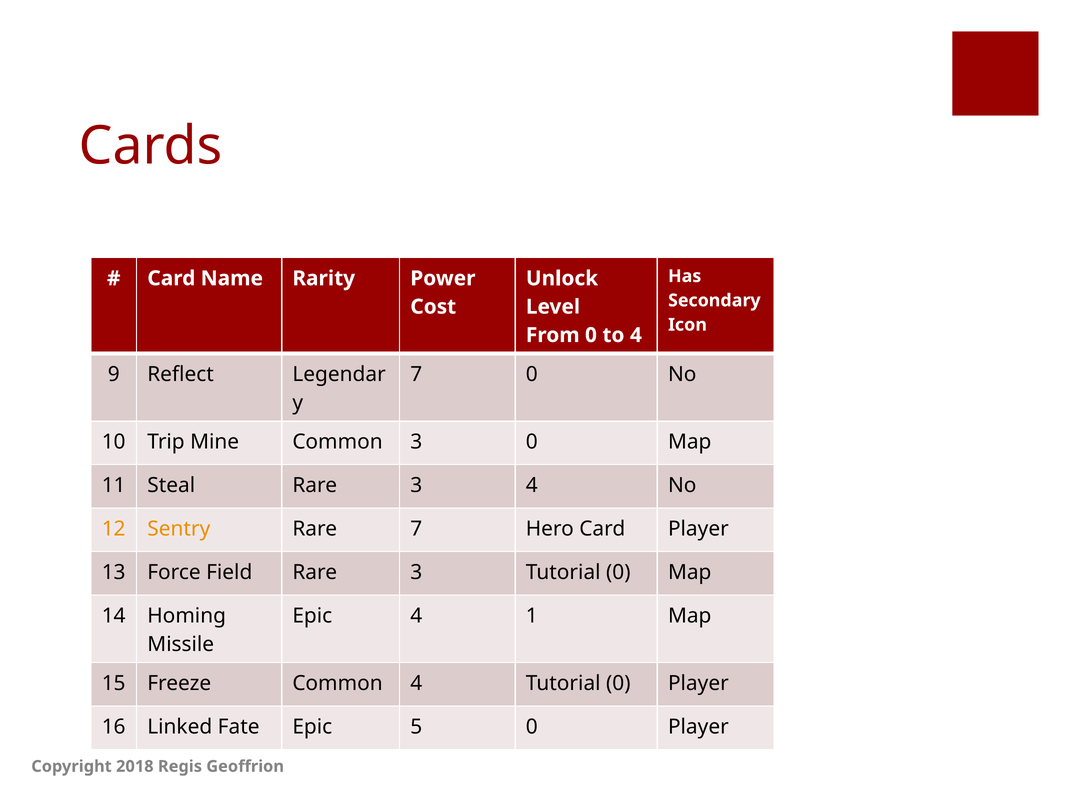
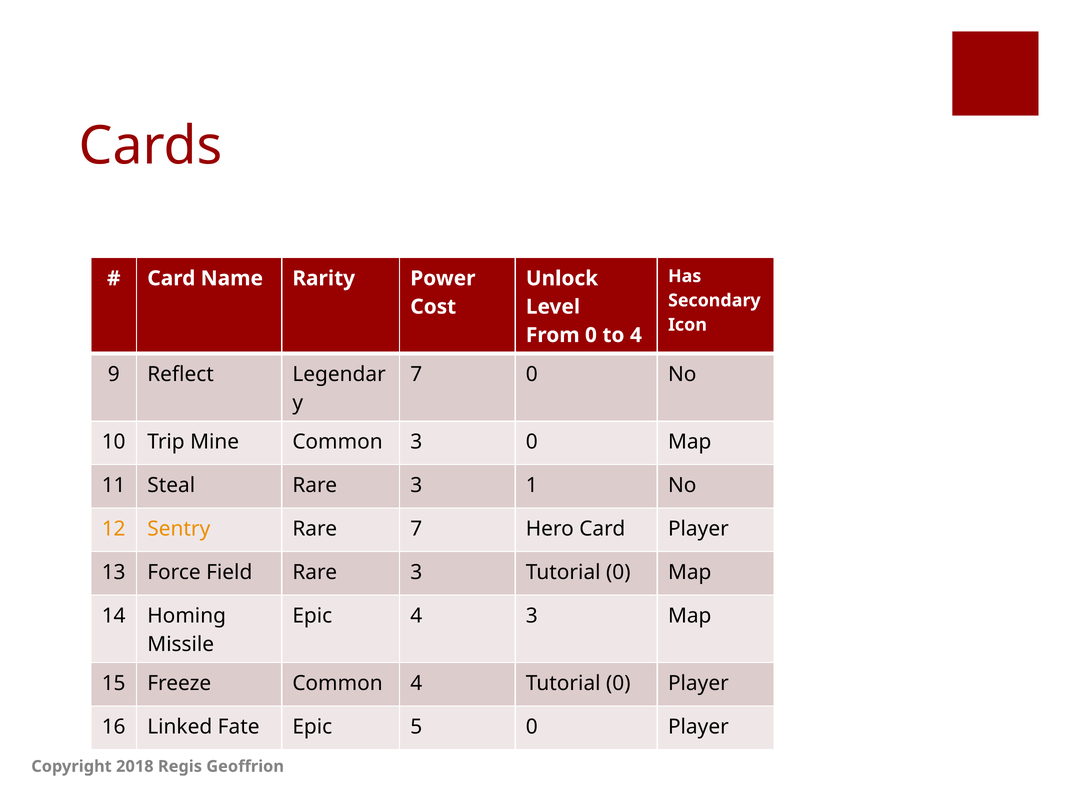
3 4: 4 -> 1 (532, 485)
4 1: 1 -> 3 (532, 616)
